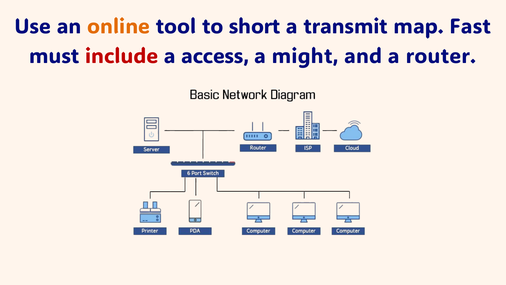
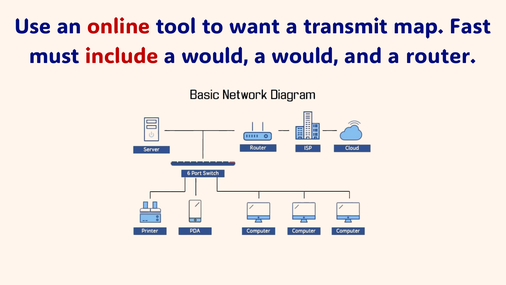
online colour: orange -> red (119, 27)
short: short -> want (255, 27)
access: access -> would (215, 56)
might: might -> would (305, 56)
